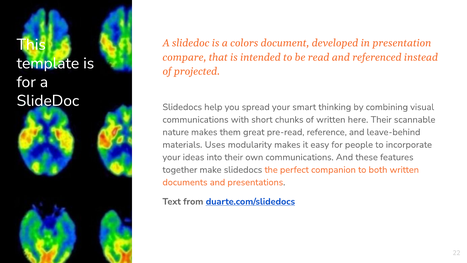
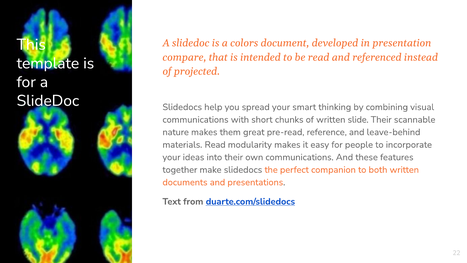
here: here -> slide (358, 119)
materials Uses: Uses -> Read (215, 145)
